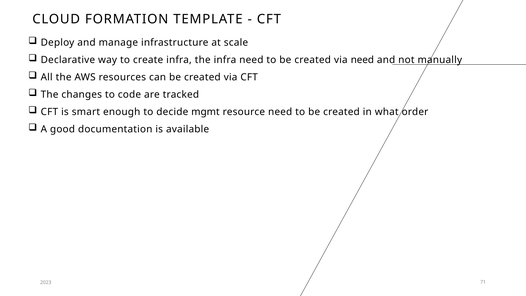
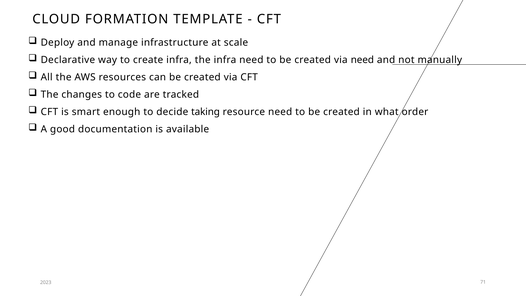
mgmt: mgmt -> taking (206, 112)
